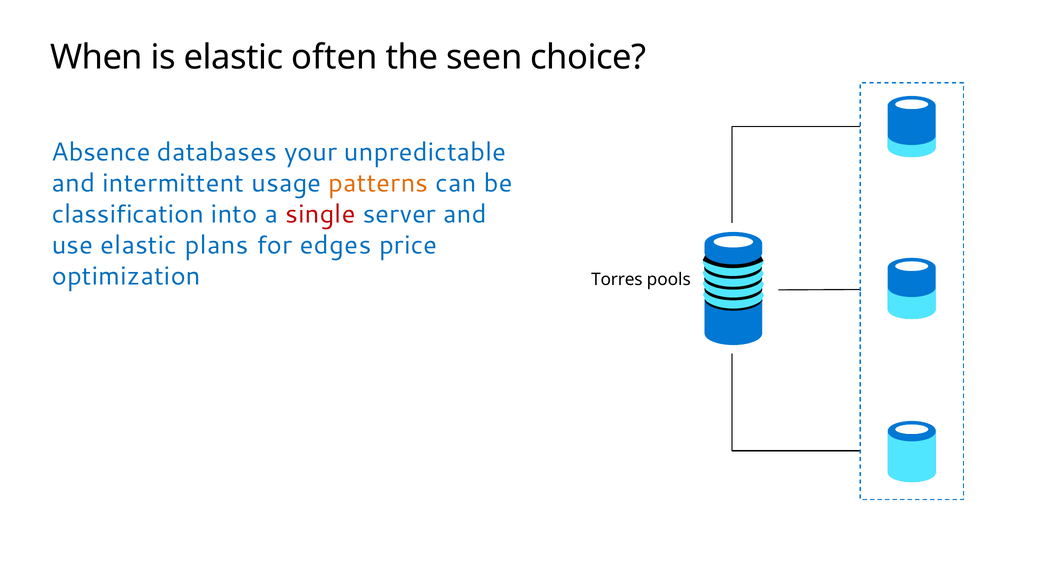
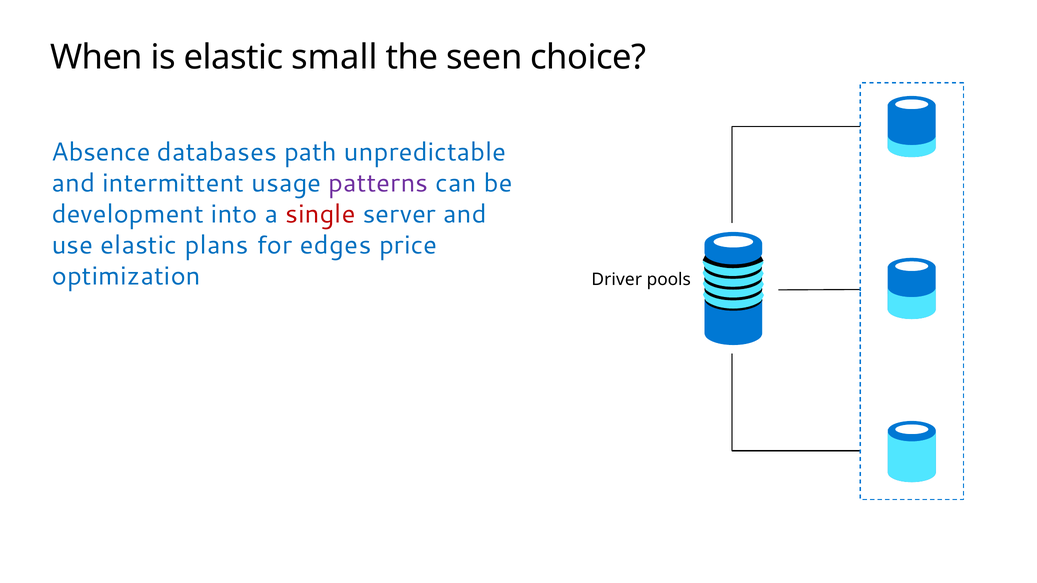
often: often -> small (334, 57)
your: your -> path (311, 152)
patterns colour: orange -> purple (378, 183)
classification: classification -> development (128, 214)
Torres: Torres -> Driver (617, 280)
